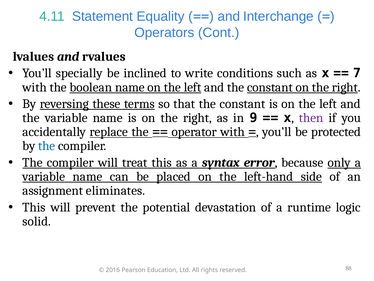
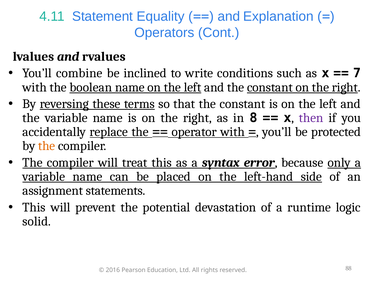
Interchange: Interchange -> Explanation (278, 16)
specially: specially -> combine (79, 73)
9: 9 -> 8 (254, 118)
the colour: blue -> orange (47, 146)
eliminates: eliminates -> statements (116, 190)
